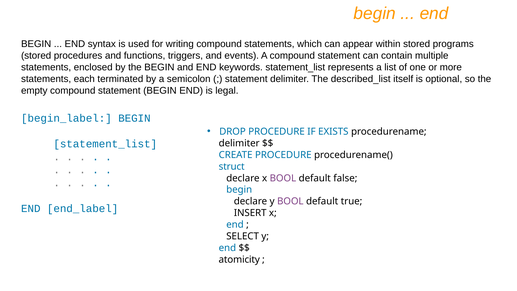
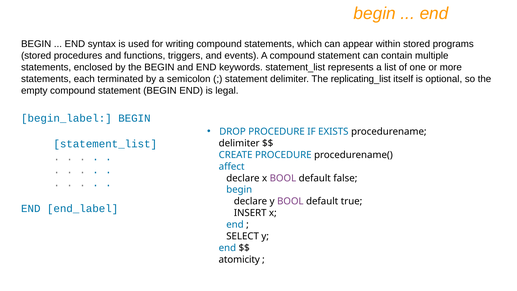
described_list: described_list -> replicating_list (361, 79)
struct: struct -> affect (232, 166)
